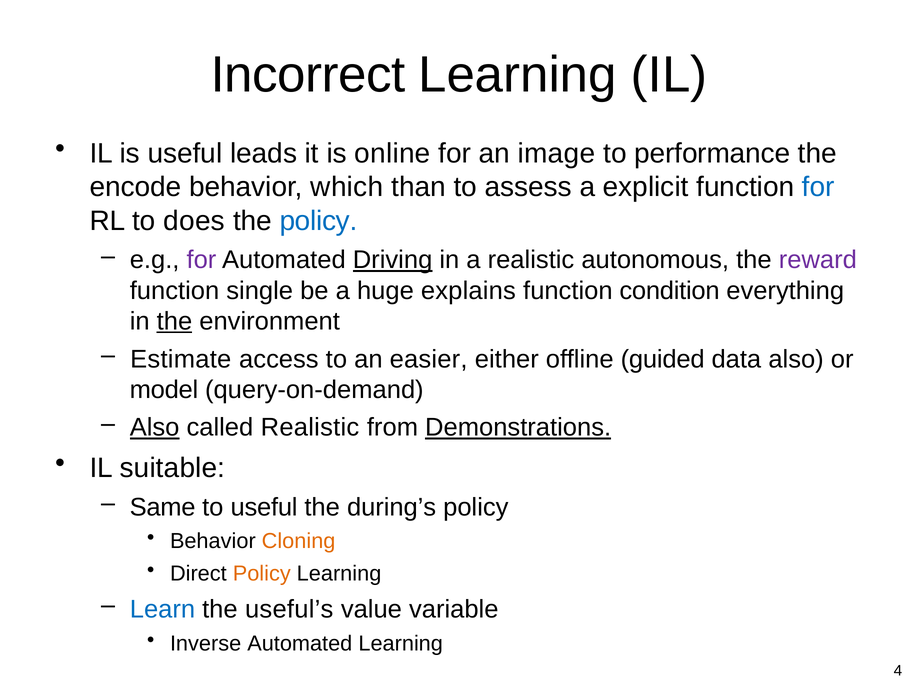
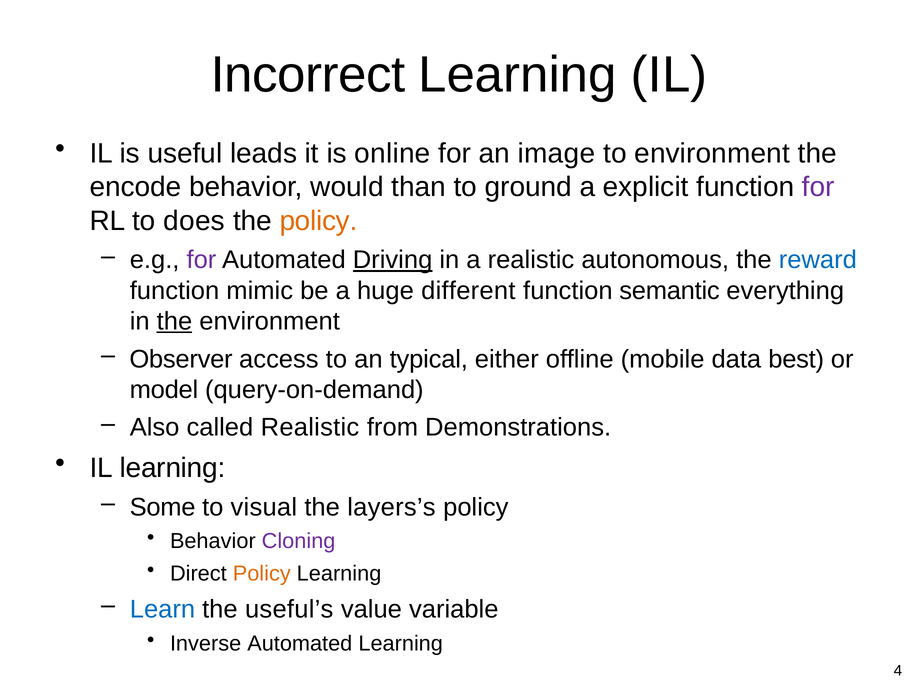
to performance: performance -> environment (712, 154)
which: which -> would (347, 187)
assess: assess -> ground (528, 187)
for colour: blue -> purple (818, 187)
policy colour: blue -> orange (319, 221)
reward colour: purple -> blue (818, 260)
single: single -> mimic (260, 291)
explains: explains -> different (468, 291)
condition: condition -> semantic (670, 291)
Estimate: Estimate -> Observer (181, 359)
easier: easier -> typical (429, 359)
guided: guided -> mobile (663, 359)
data also: also -> best (796, 359)
Also underline: present -> none (155, 428)
Demonstrations underline: present -> none (518, 428)
IL suitable: suitable -> learning (173, 468)
Same: Same -> Some (163, 507)
to useful: useful -> visual (264, 507)
during’s: during’s -> layers’s (391, 507)
Cloning colour: orange -> purple (299, 542)
